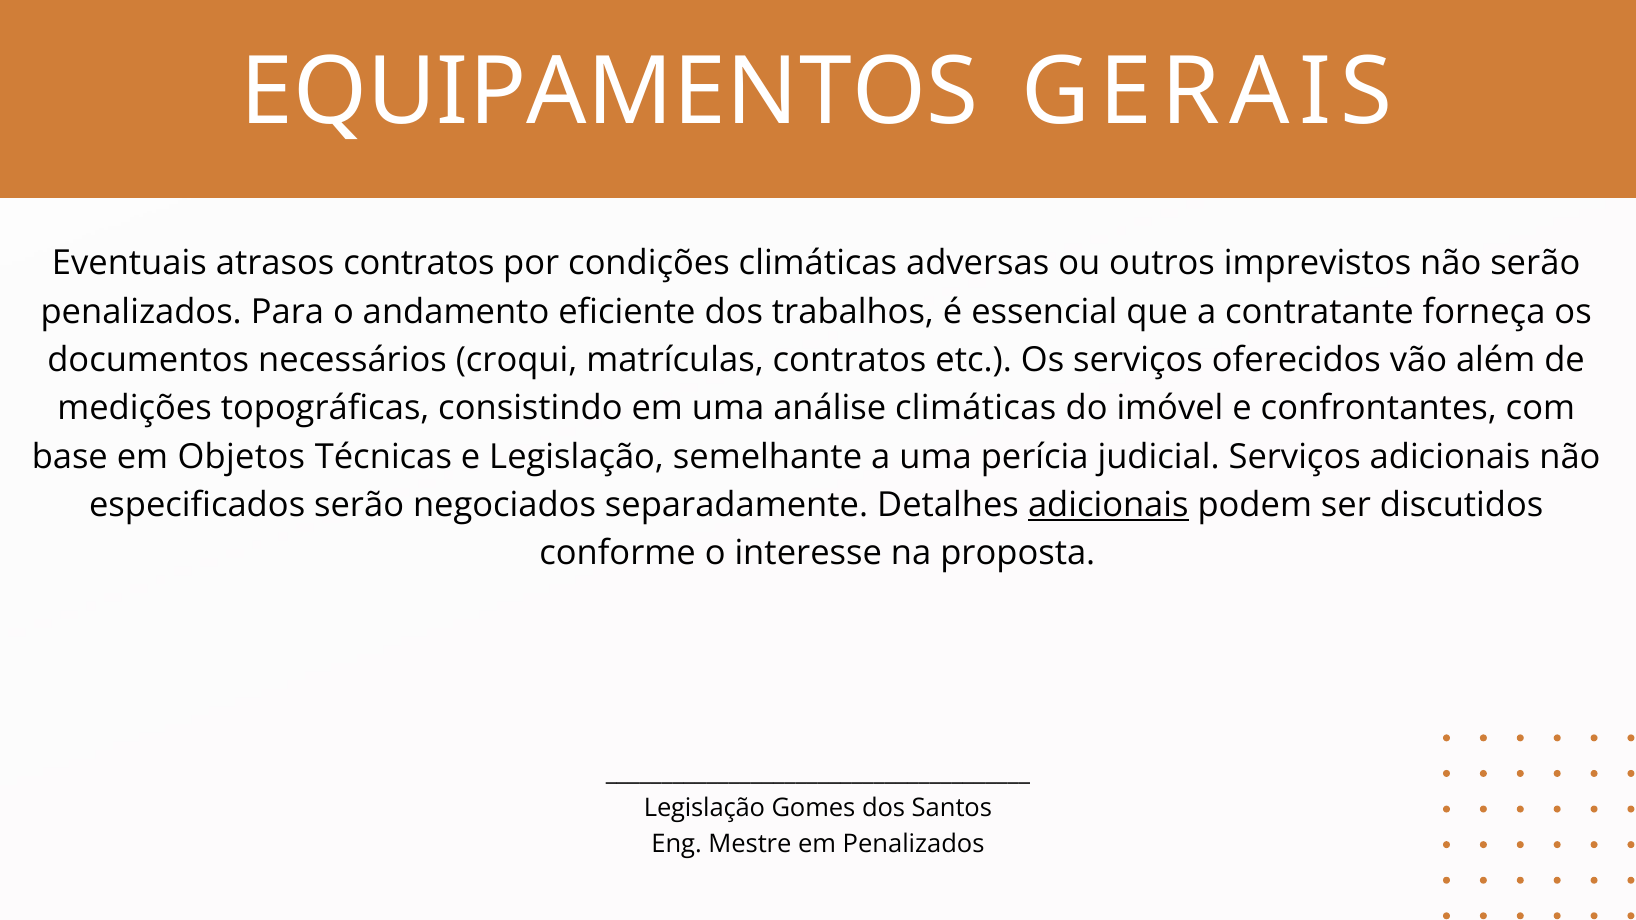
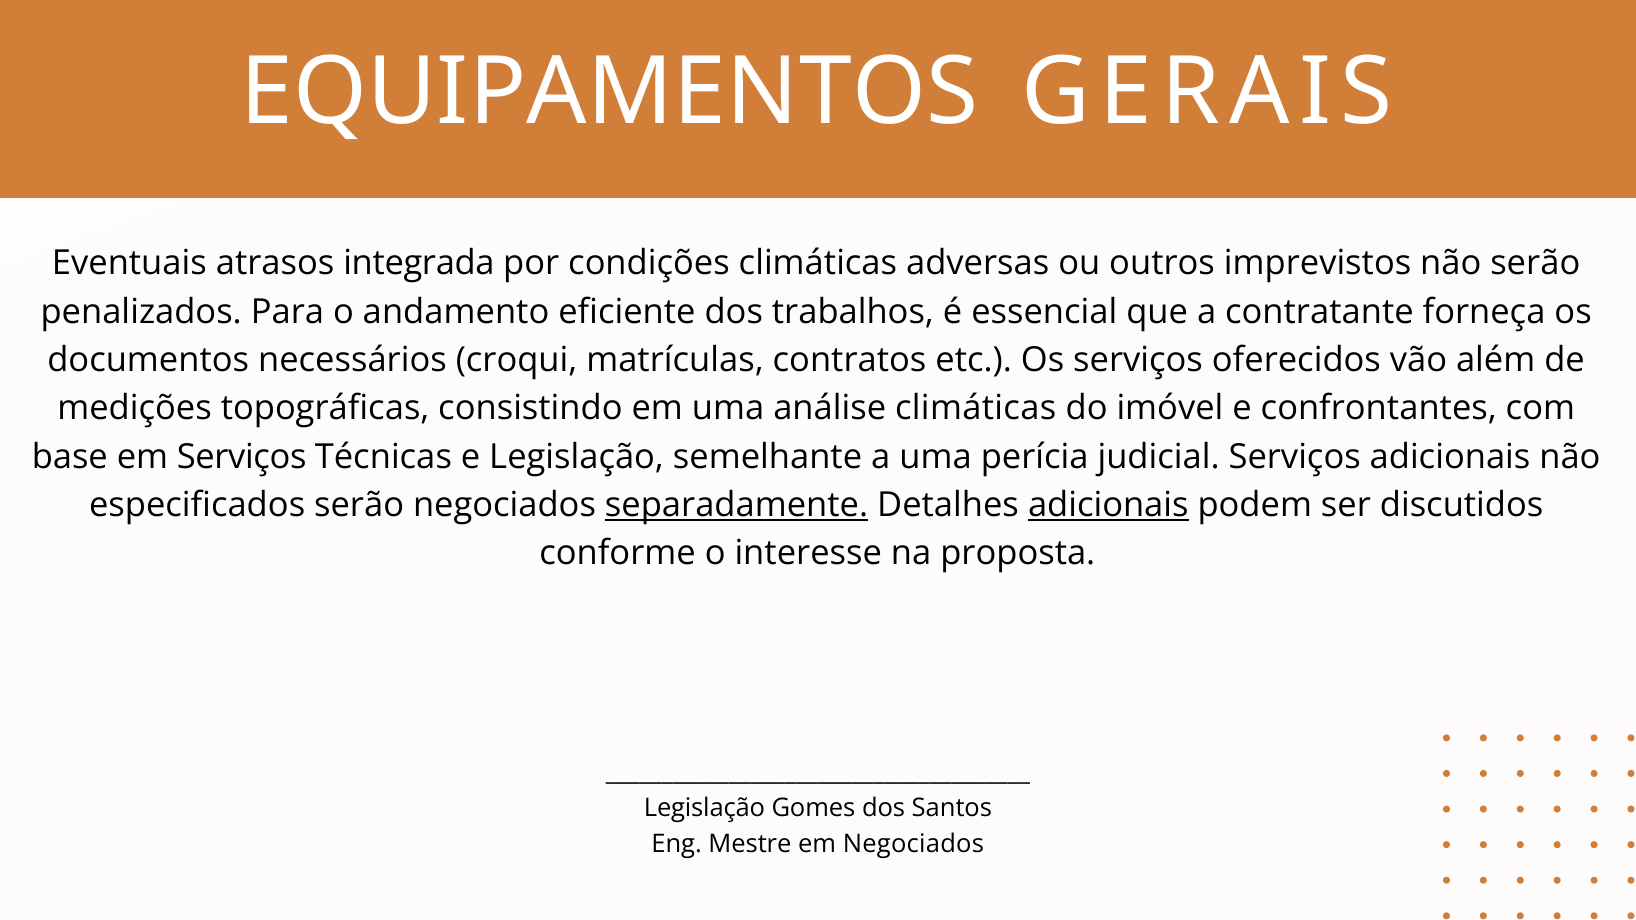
atrasos contratos: contratos -> integrada (419, 263)
em Objetos: Objetos -> Serviços (242, 457)
separadamente underline: none -> present (737, 505)
em Penalizados: Penalizados -> Negociados (913, 844)
